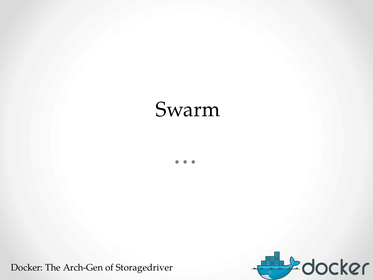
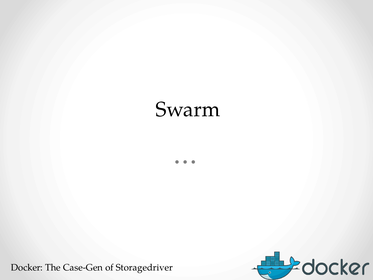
Arch-Gen: Arch-Gen -> Case-Gen (83, 267)
